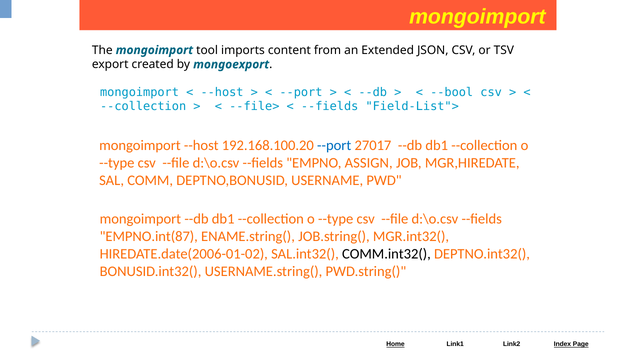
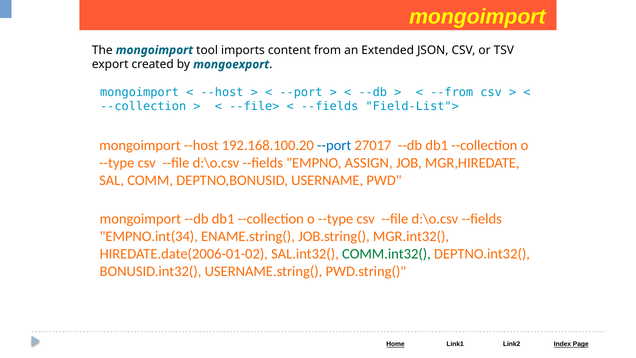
--bool: --bool -> --from (452, 92)
EMPNO.int(87: EMPNO.int(87 -> EMPNO.int(34 (149, 236)
COMM.int32( colour: black -> green (386, 254)
